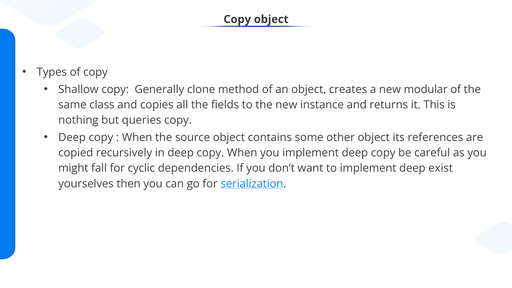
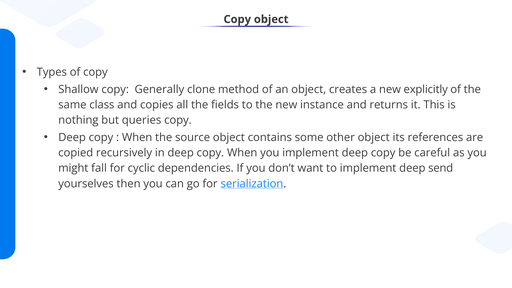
modular: modular -> explicitly (426, 90)
exist: exist -> send (441, 168)
